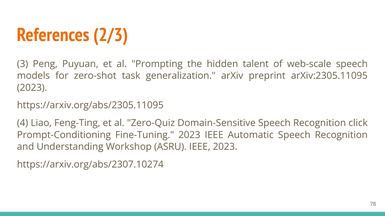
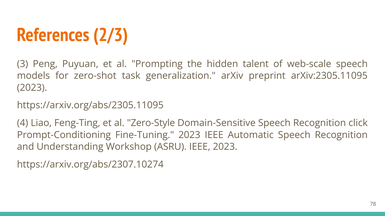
Zero-Quiz: Zero-Quiz -> Zero-Style (151, 123)
